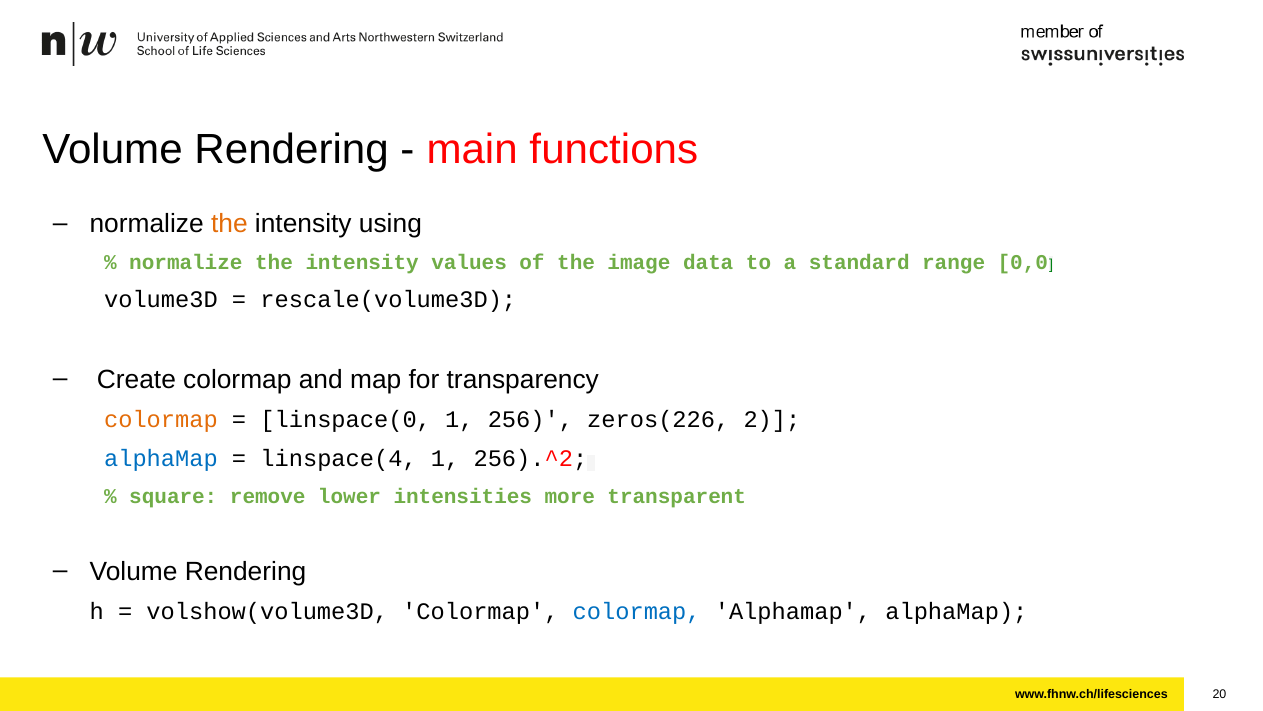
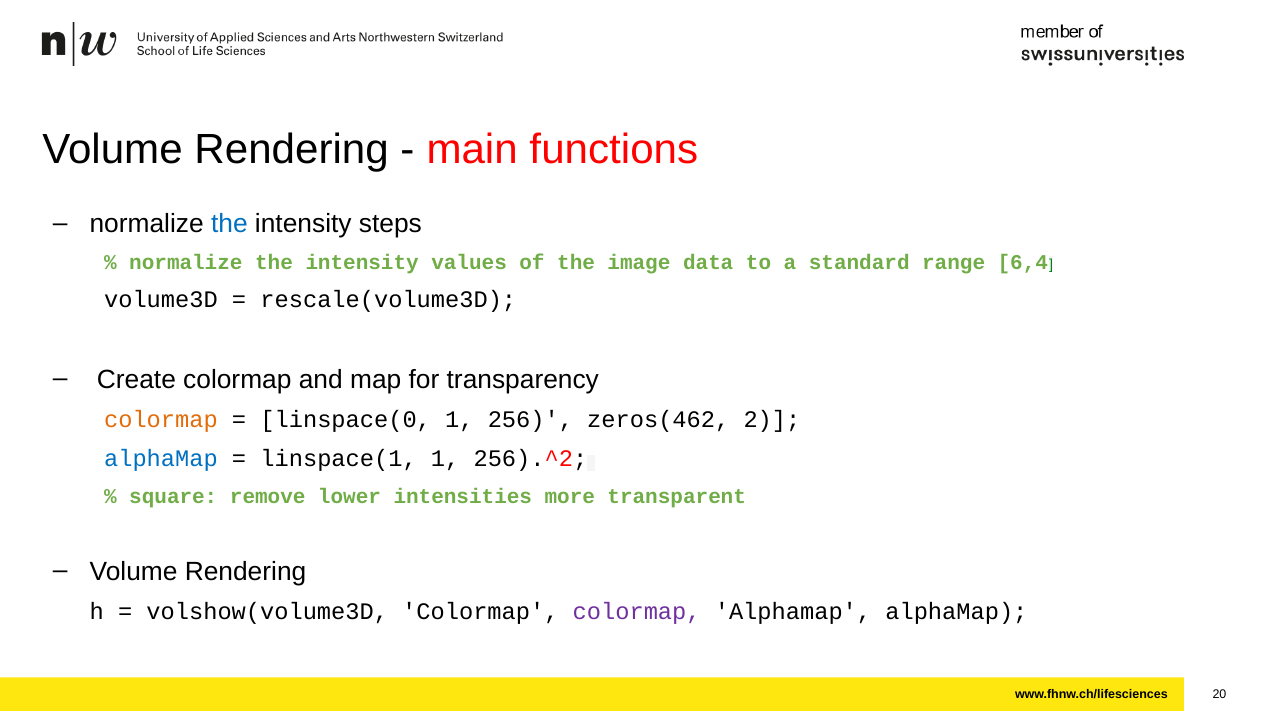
the colour: orange -> blue (229, 224)
using: using -> steps (390, 224)
0,0: 0,0 -> 6,4 (1023, 262)
zeros(226: zeros(226 -> zeros(462 (658, 420)
linspace(4: linspace(4 -> linspace(1 (339, 459)
colormap colour: blue -> purple (637, 611)
